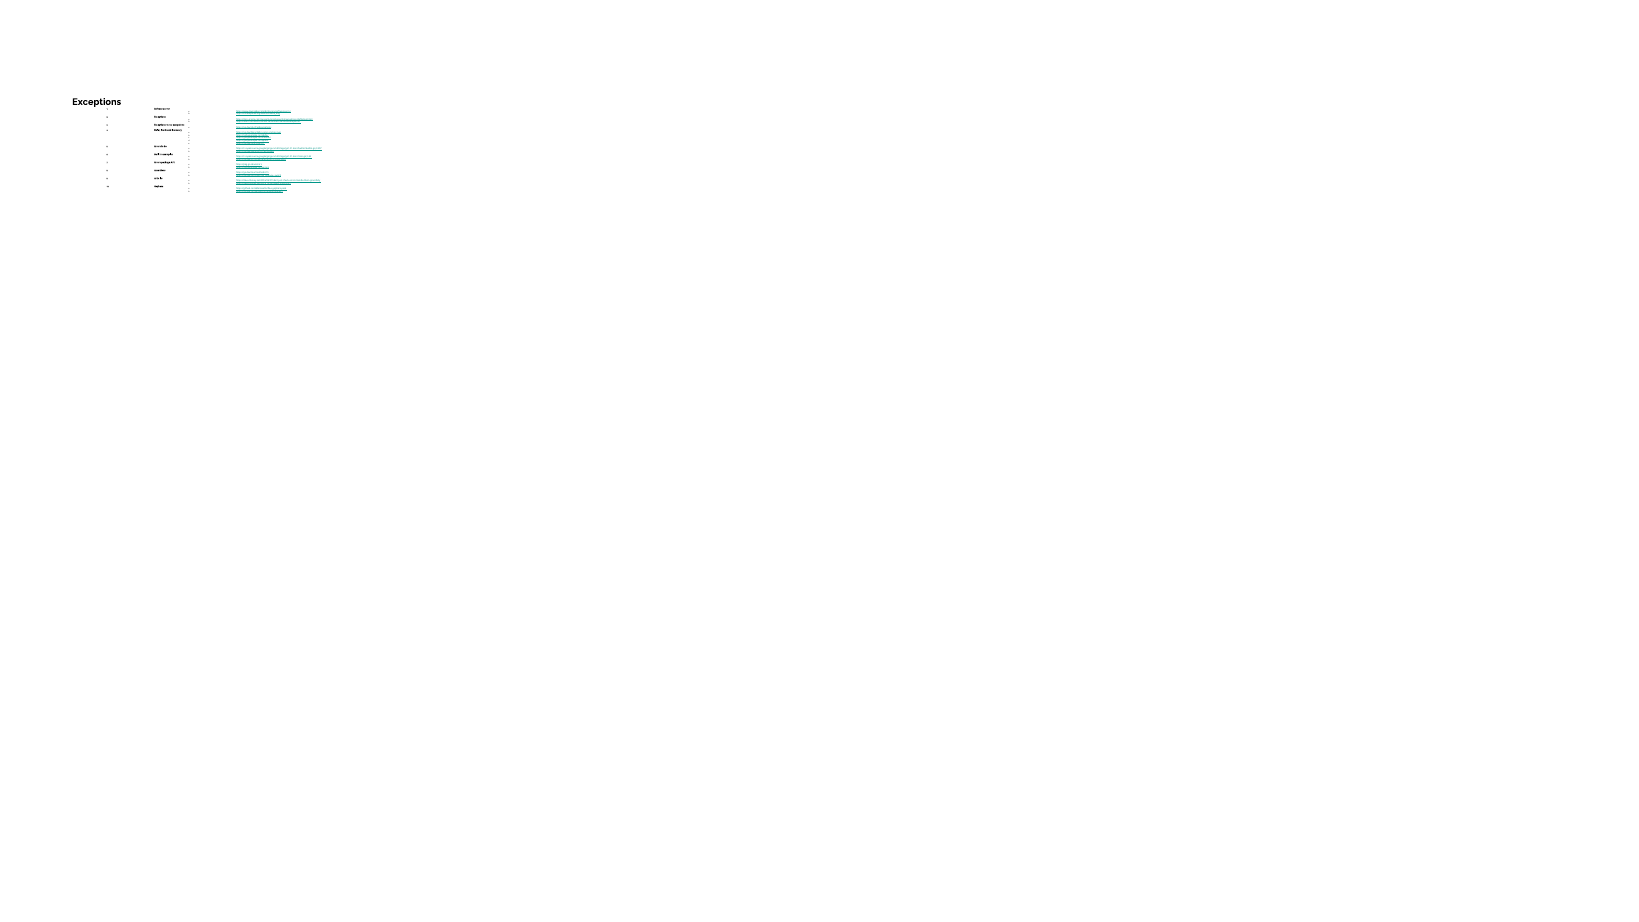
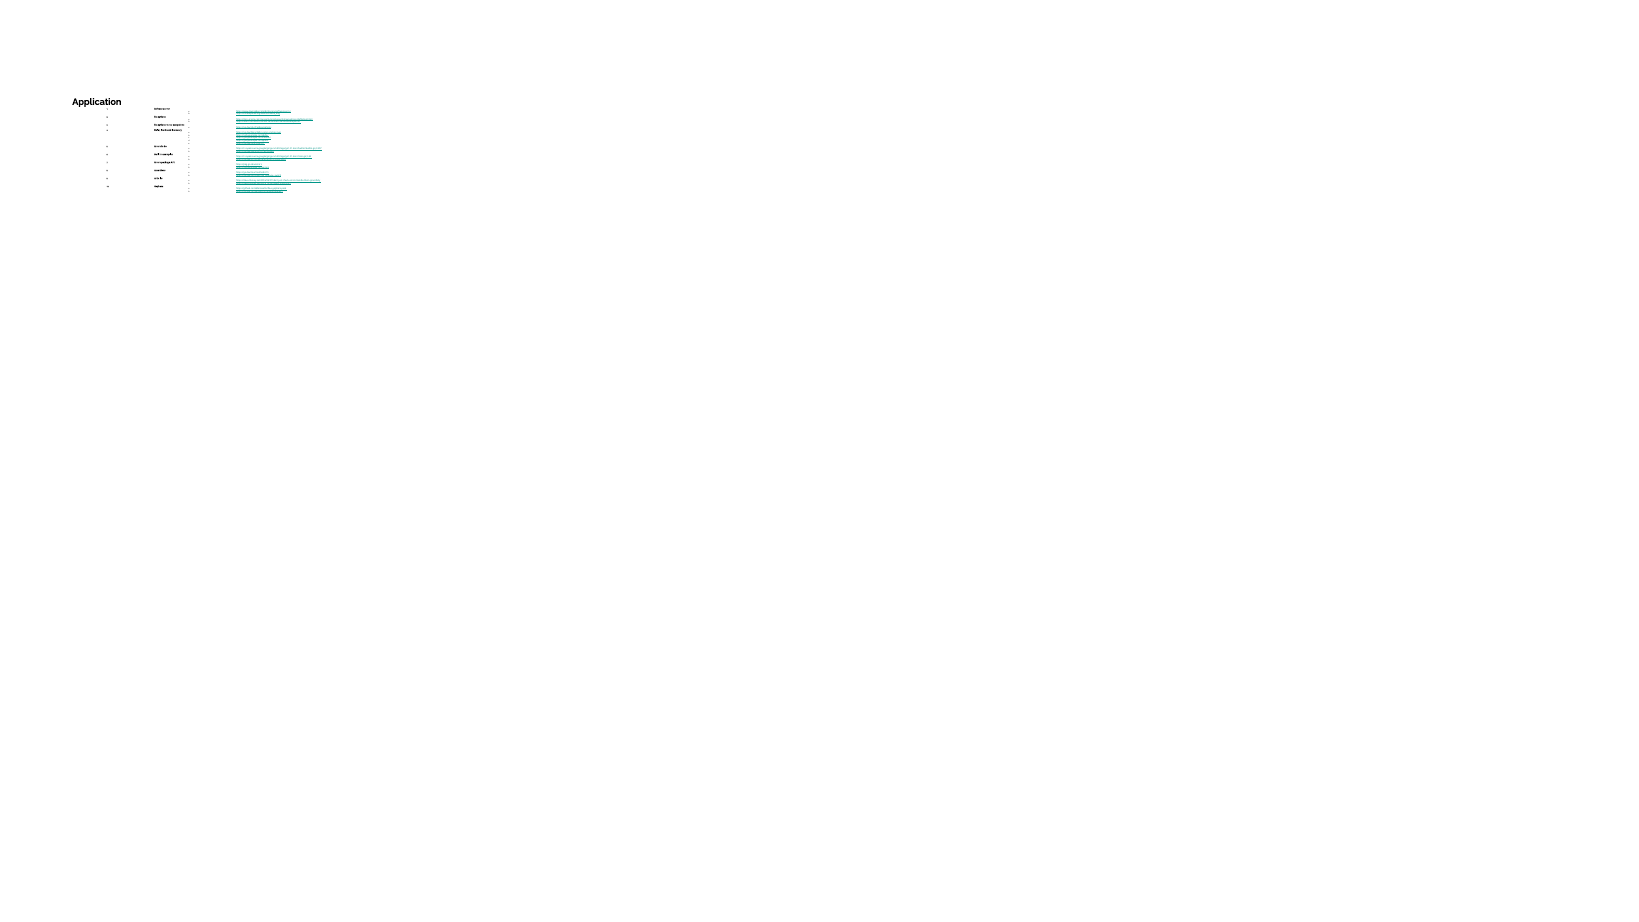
Exceptions: Exceptions -> Application (97, 102)
